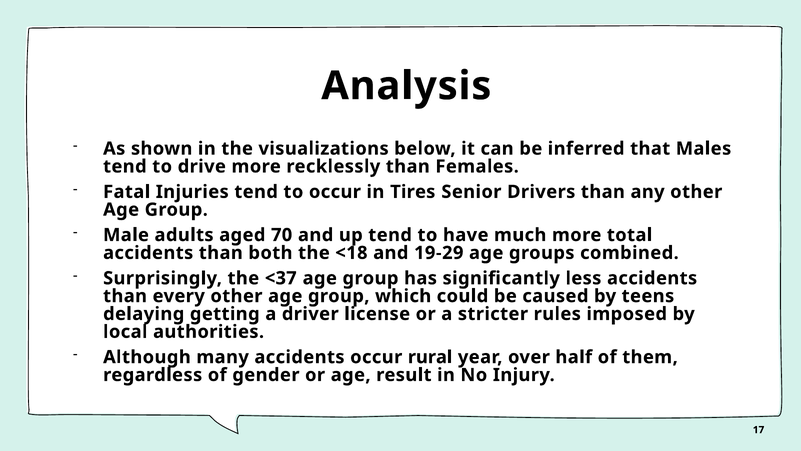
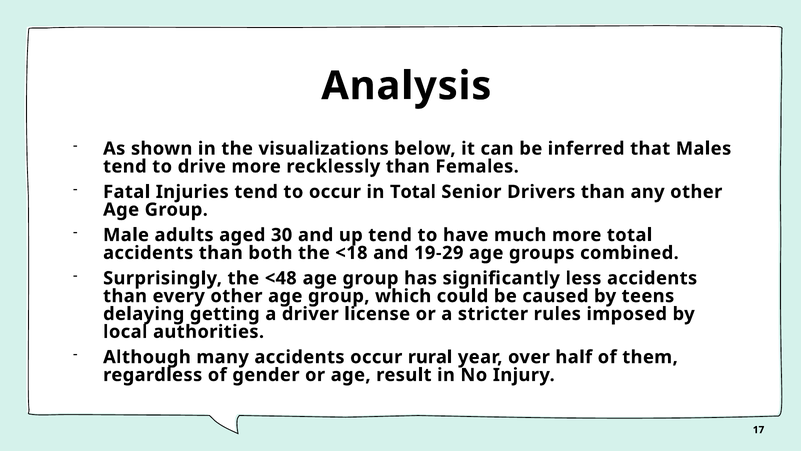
in Tires: Tires -> Total (413, 192)
70: 70 -> 30 (282, 235)
<37: <37 -> <48 (281, 278)
